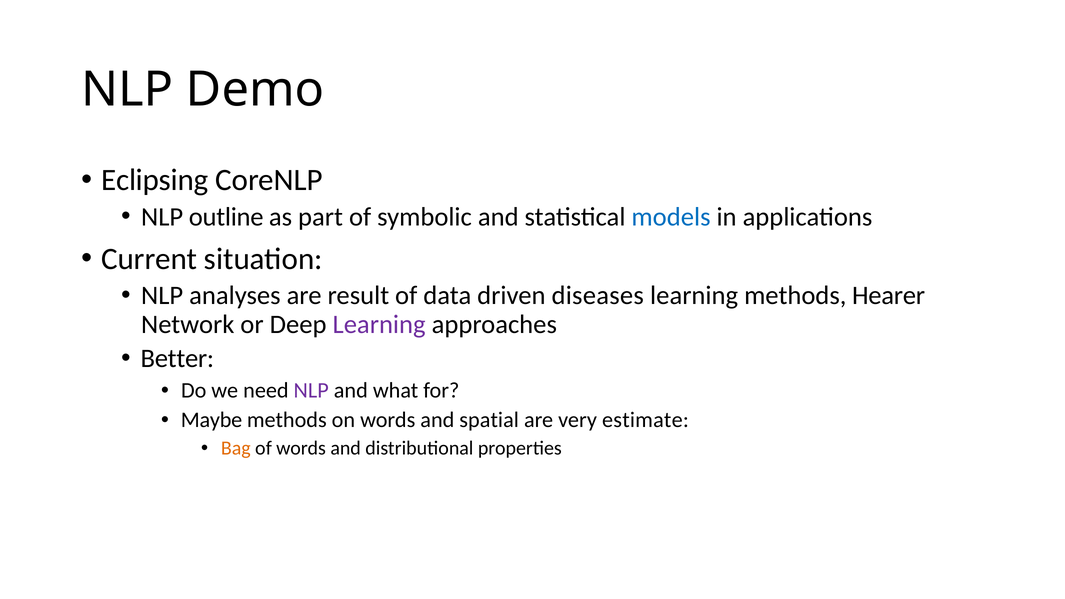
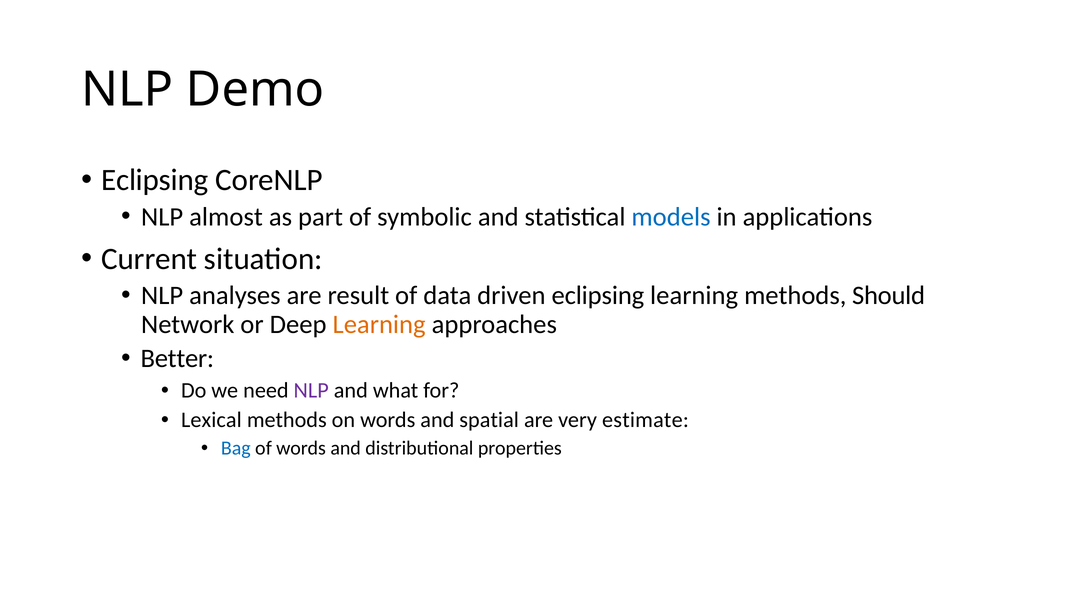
outline: outline -> almost (226, 217)
driven diseases: diseases -> eclipsing (598, 296)
Hearer: Hearer -> Should (889, 296)
Learning colour: purple -> orange (379, 324)
Maybe: Maybe -> Lexical (211, 420)
Bag colour: orange -> blue (236, 448)
